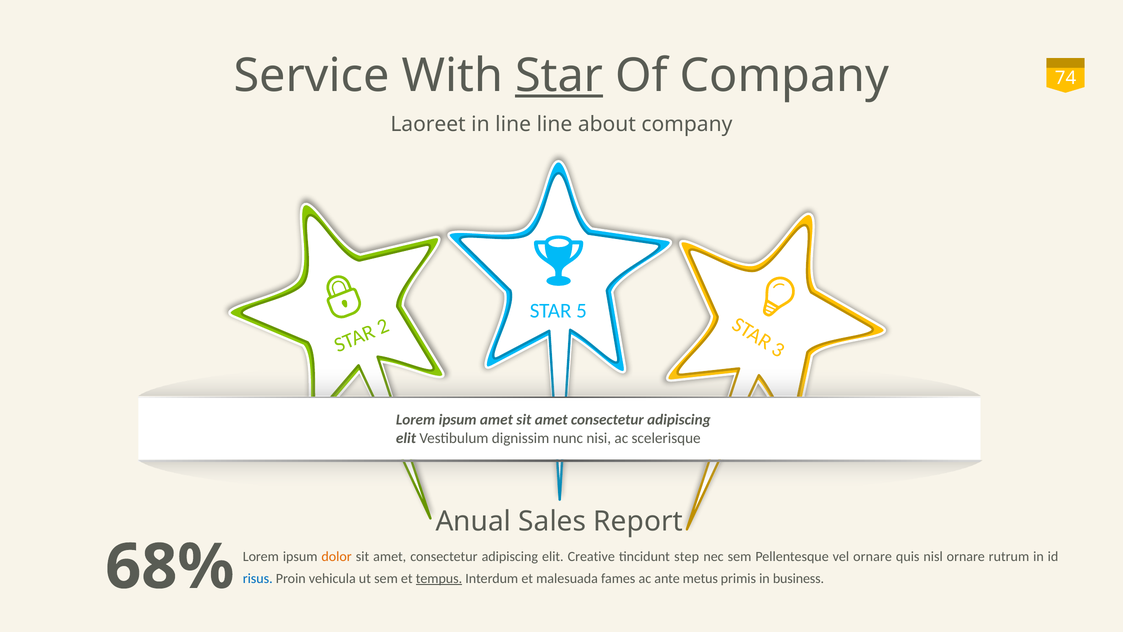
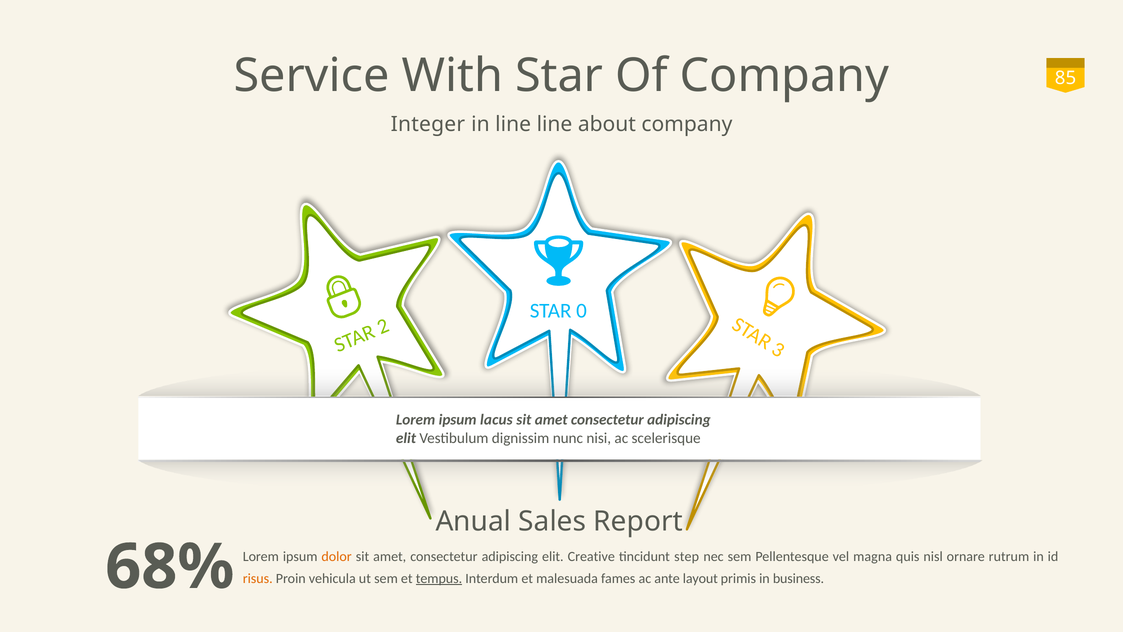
Star underline: present -> none (559, 76)
74: 74 -> 85 (1066, 78)
Laoreet: Laoreet -> Integer (428, 124)
5: 5 -> 0 (582, 311)
ipsum amet: amet -> lacus (496, 420)
vel ornare: ornare -> magna (873, 556)
risus colour: blue -> orange (258, 578)
metus: metus -> layout (700, 578)
